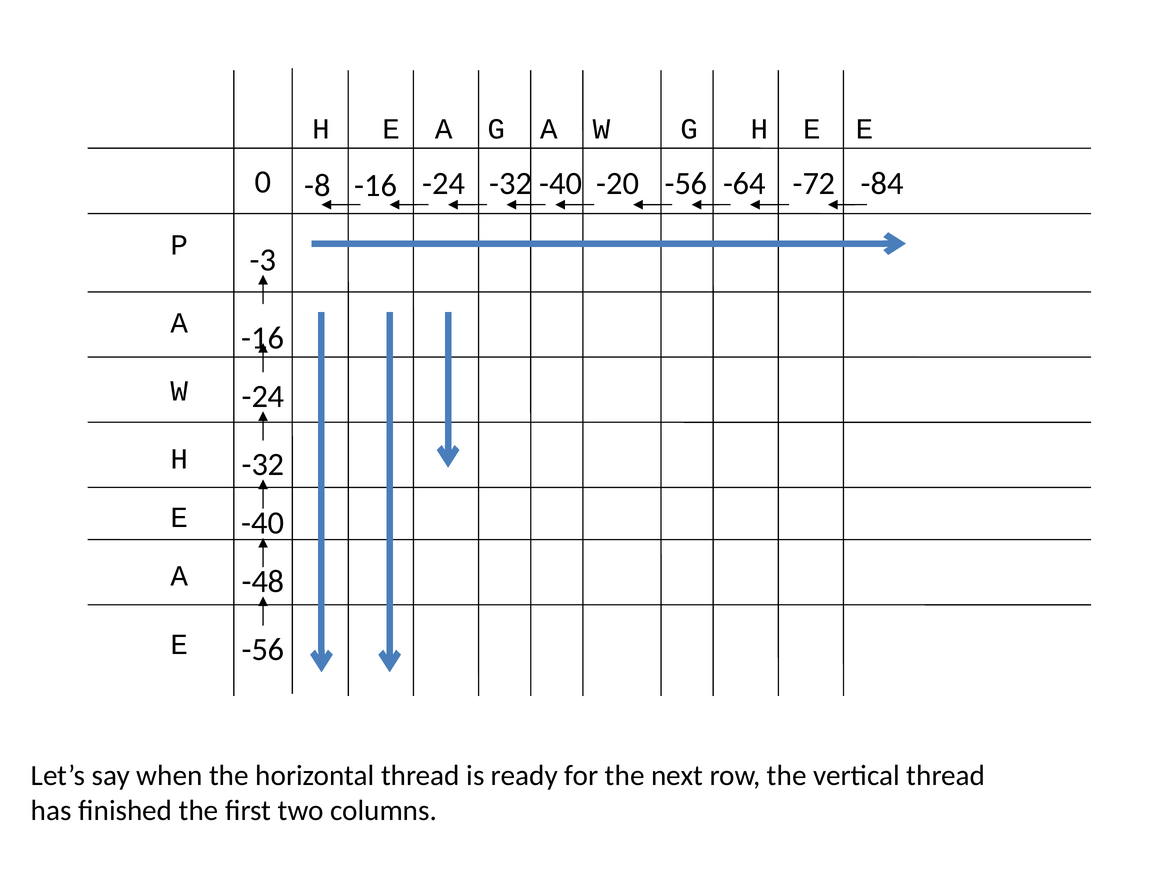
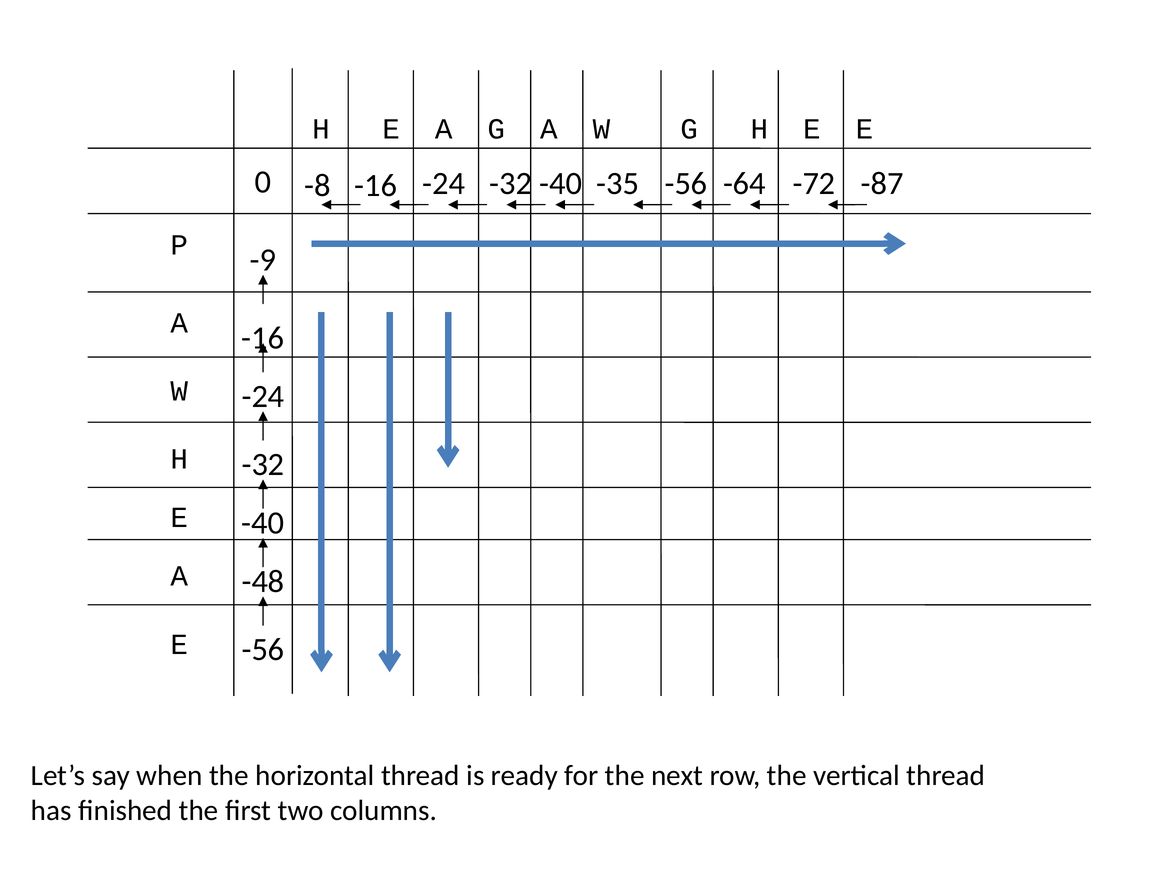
-20: -20 -> -35 (618, 183)
-84: -84 -> -87 (882, 183)
-3: -3 -> -9 (263, 260)
